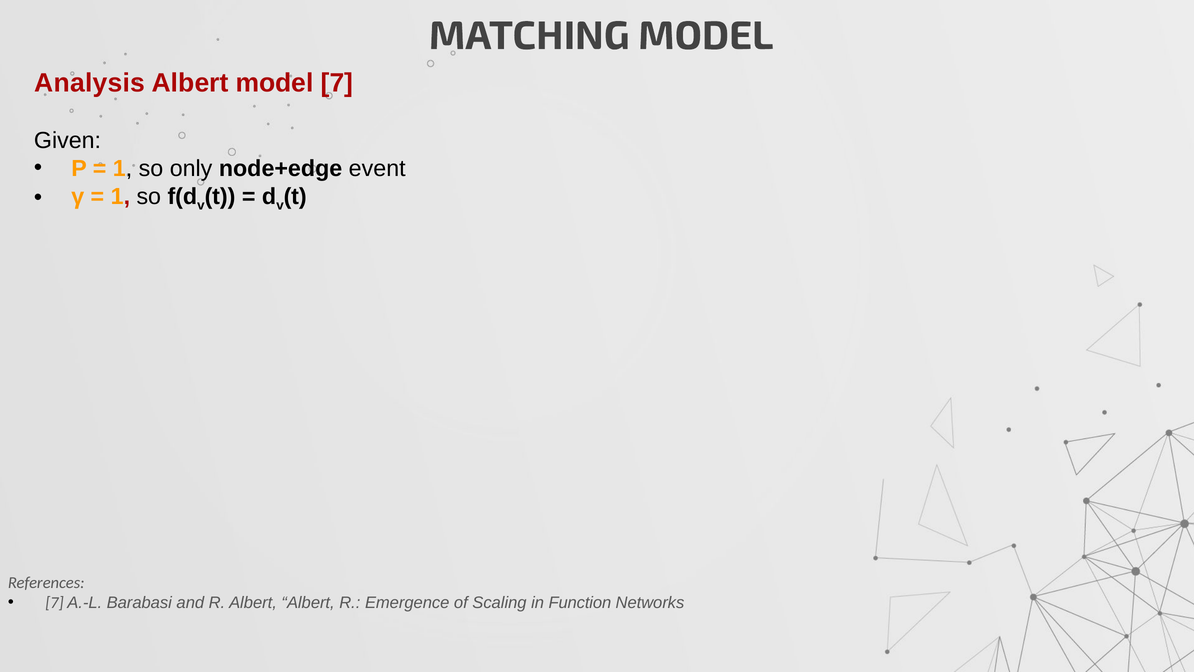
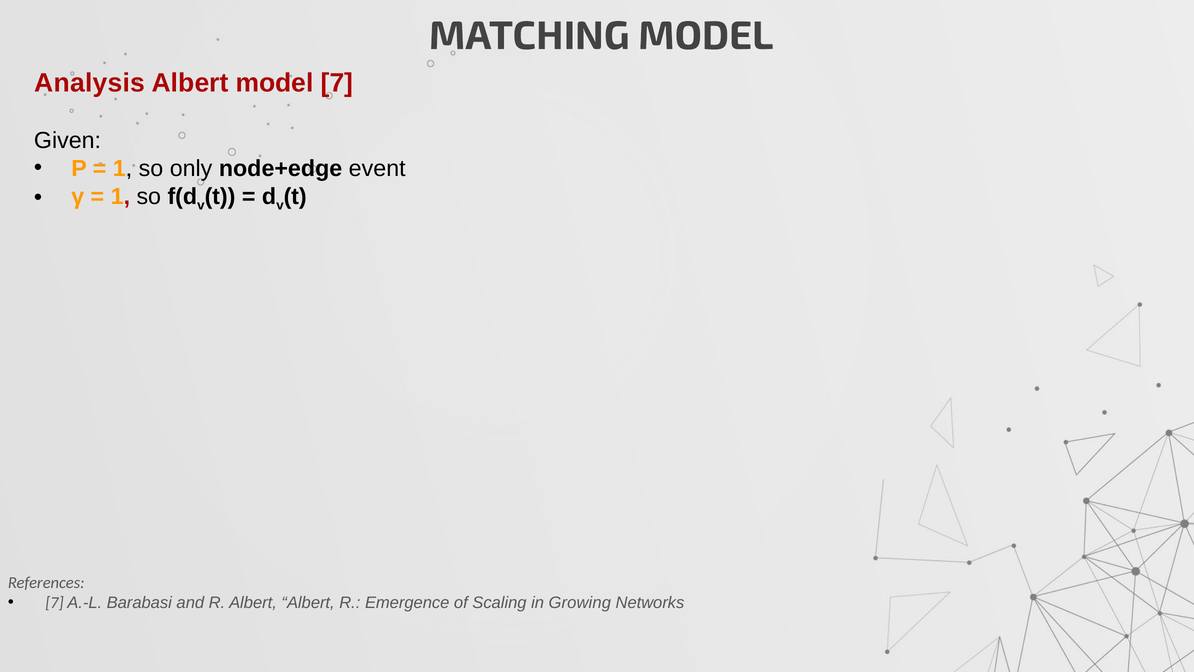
Function: Function -> Growing (580, 603)
